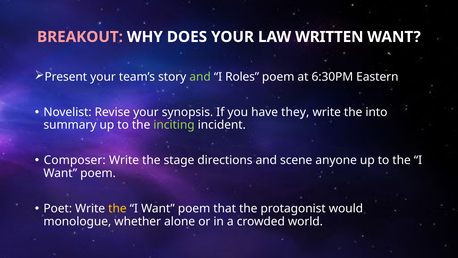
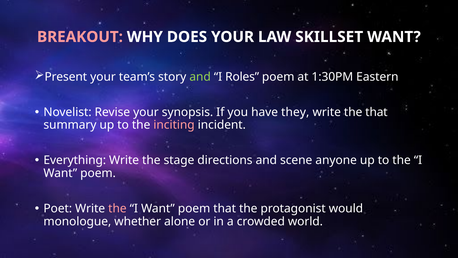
WRITTEN: WRITTEN -> SKILLSET (329, 37)
6:30PM: 6:30PM -> 1:30PM (332, 77)
the into: into -> that (376, 112)
inciting colour: light green -> pink (174, 125)
Composer: Composer -> Everything (75, 160)
the colour: yellow -> pink (117, 208)
